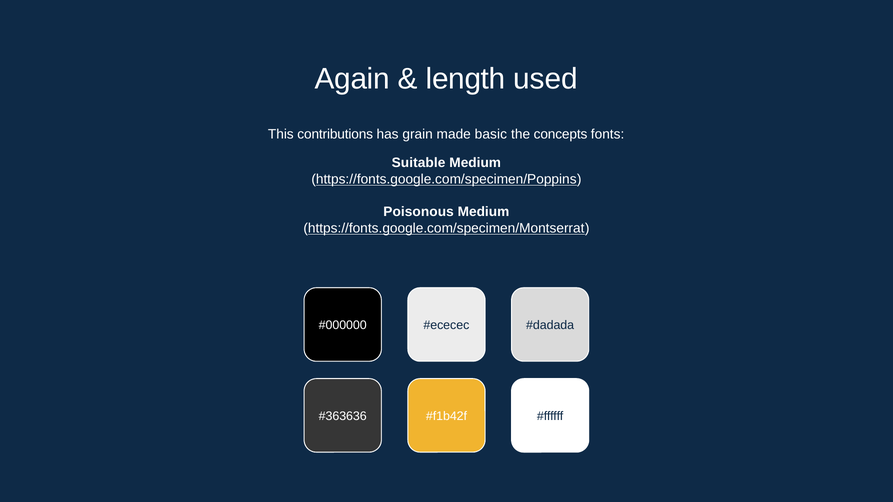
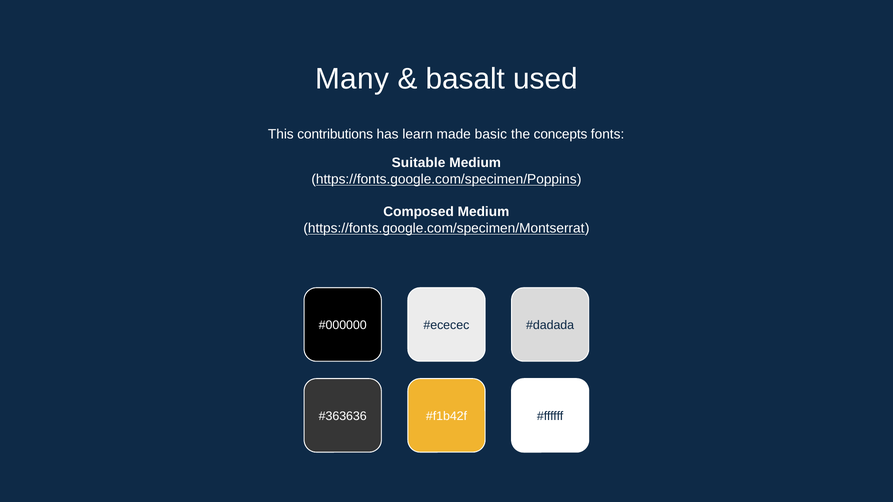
Again: Again -> Many (352, 79)
length: length -> basalt (465, 79)
grain: grain -> learn (418, 134)
Poisonous: Poisonous -> Composed (419, 212)
